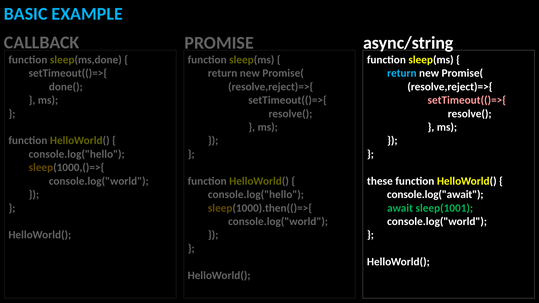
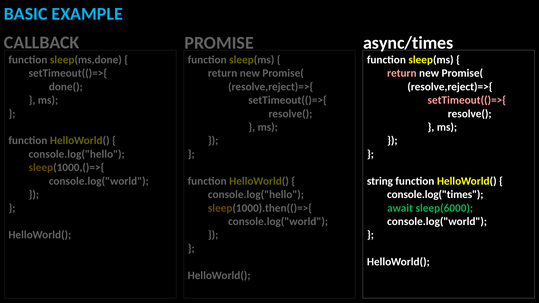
async/string: async/string -> async/times (408, 43)
return colour: light blue -> pink (402, 73)
these: these -> string (380, 181)
console.log("await: console.log("await -> console.log("times (435, 195)
sleep(1001: sleep(1001 -> sleep(6000 (444, 208)
